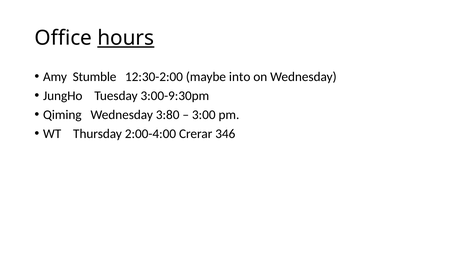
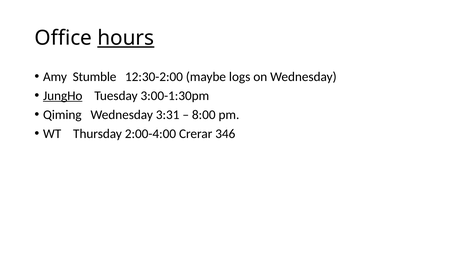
into: into -> logs (240, 77)
JungHo underline: none -> present (63, 96)
3:00-9:30pm: 3:00-9:30pm -> 3:00-1:30pm (175, 96)
3:80: 3:80 -> 3:31 (168, 115)
3:00: 3:00 -> 8:00 (204, 115)
